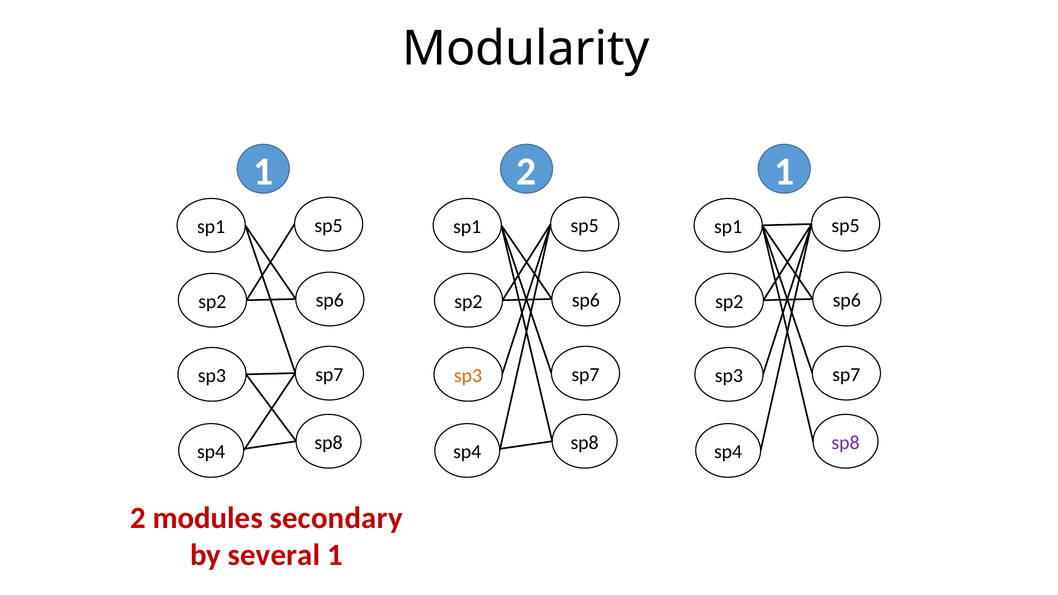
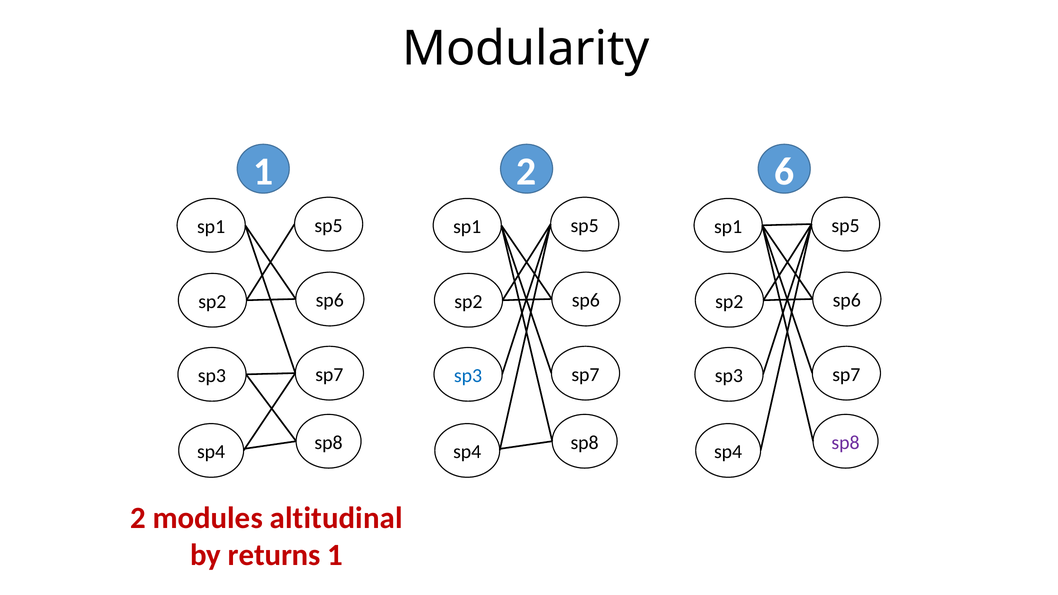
2 1: 1 -> 6 (784, 172)
sp3 colour: orange -> blue (468, 376)
secondary: secondary -> altitudinal (336, 518)
several: several -> returns (274, 555)
